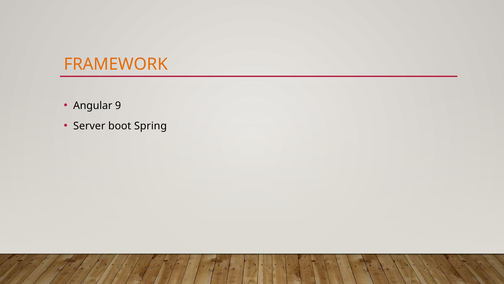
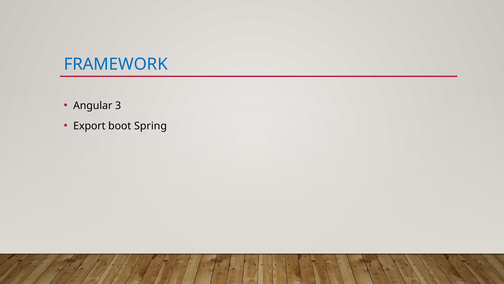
FRAMEWORK colour: orange -> blue (116, 64)
9: 9 -> 3 (118, 105)
Server: Server -> Export (89, 126)
